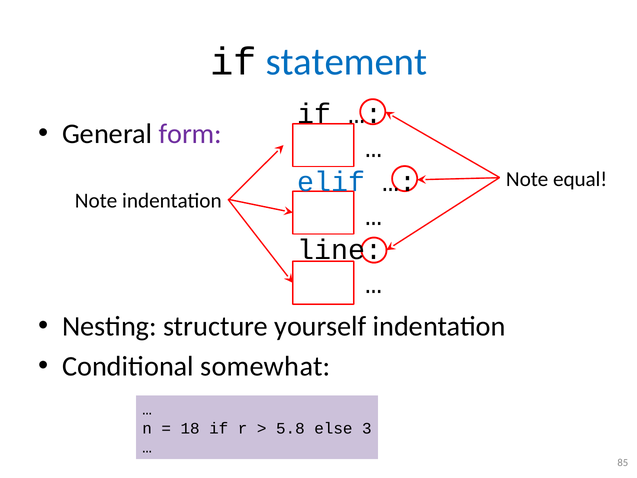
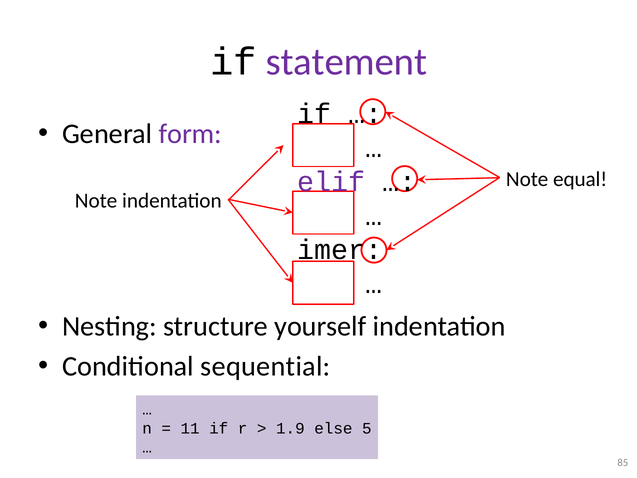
statement colour: blue -> purple (346, 62)
elif colour: blue -> purple (331, 182)
line: line -> imer (340, 250)
somewhat: somewhat -> sequential (265, 366)
18: 18 -> 11 (190, 428)
5.8: 5.8 -> 1.9 (290, 428)
3: 3 -> 5 (367, 428)
